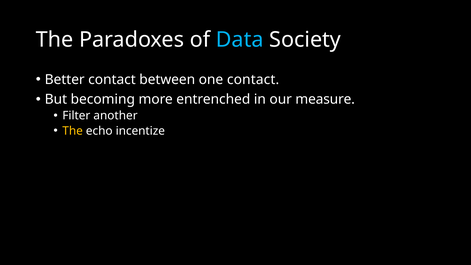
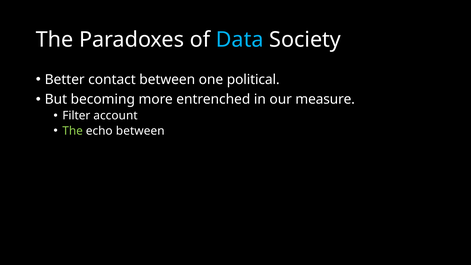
one contact: contact -> political (253, 80)
another: another -> account (115, 116)
The colour: yellow -> light green (73, 131)
echo incentize: incentize -> between (140, 131)
